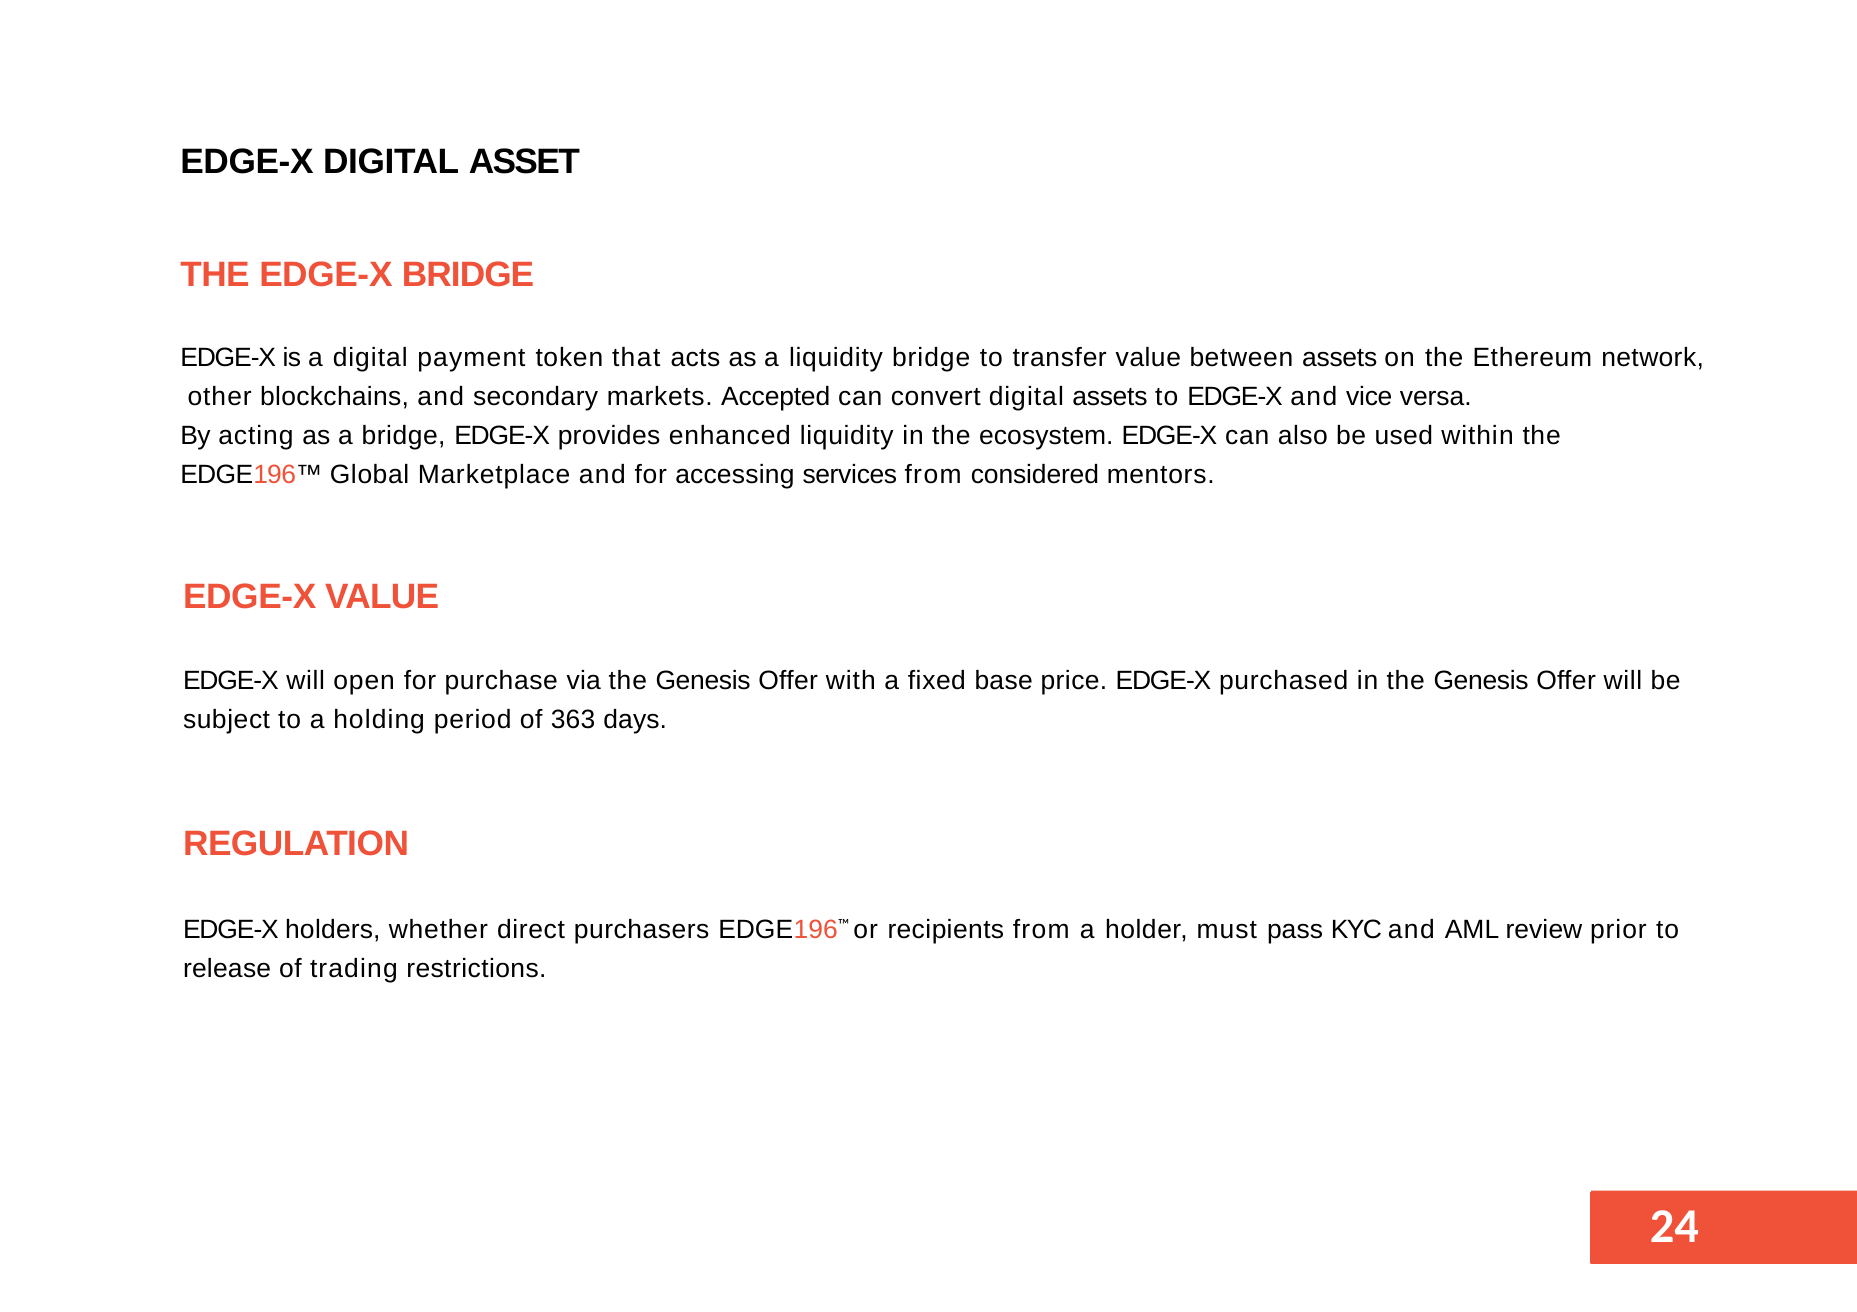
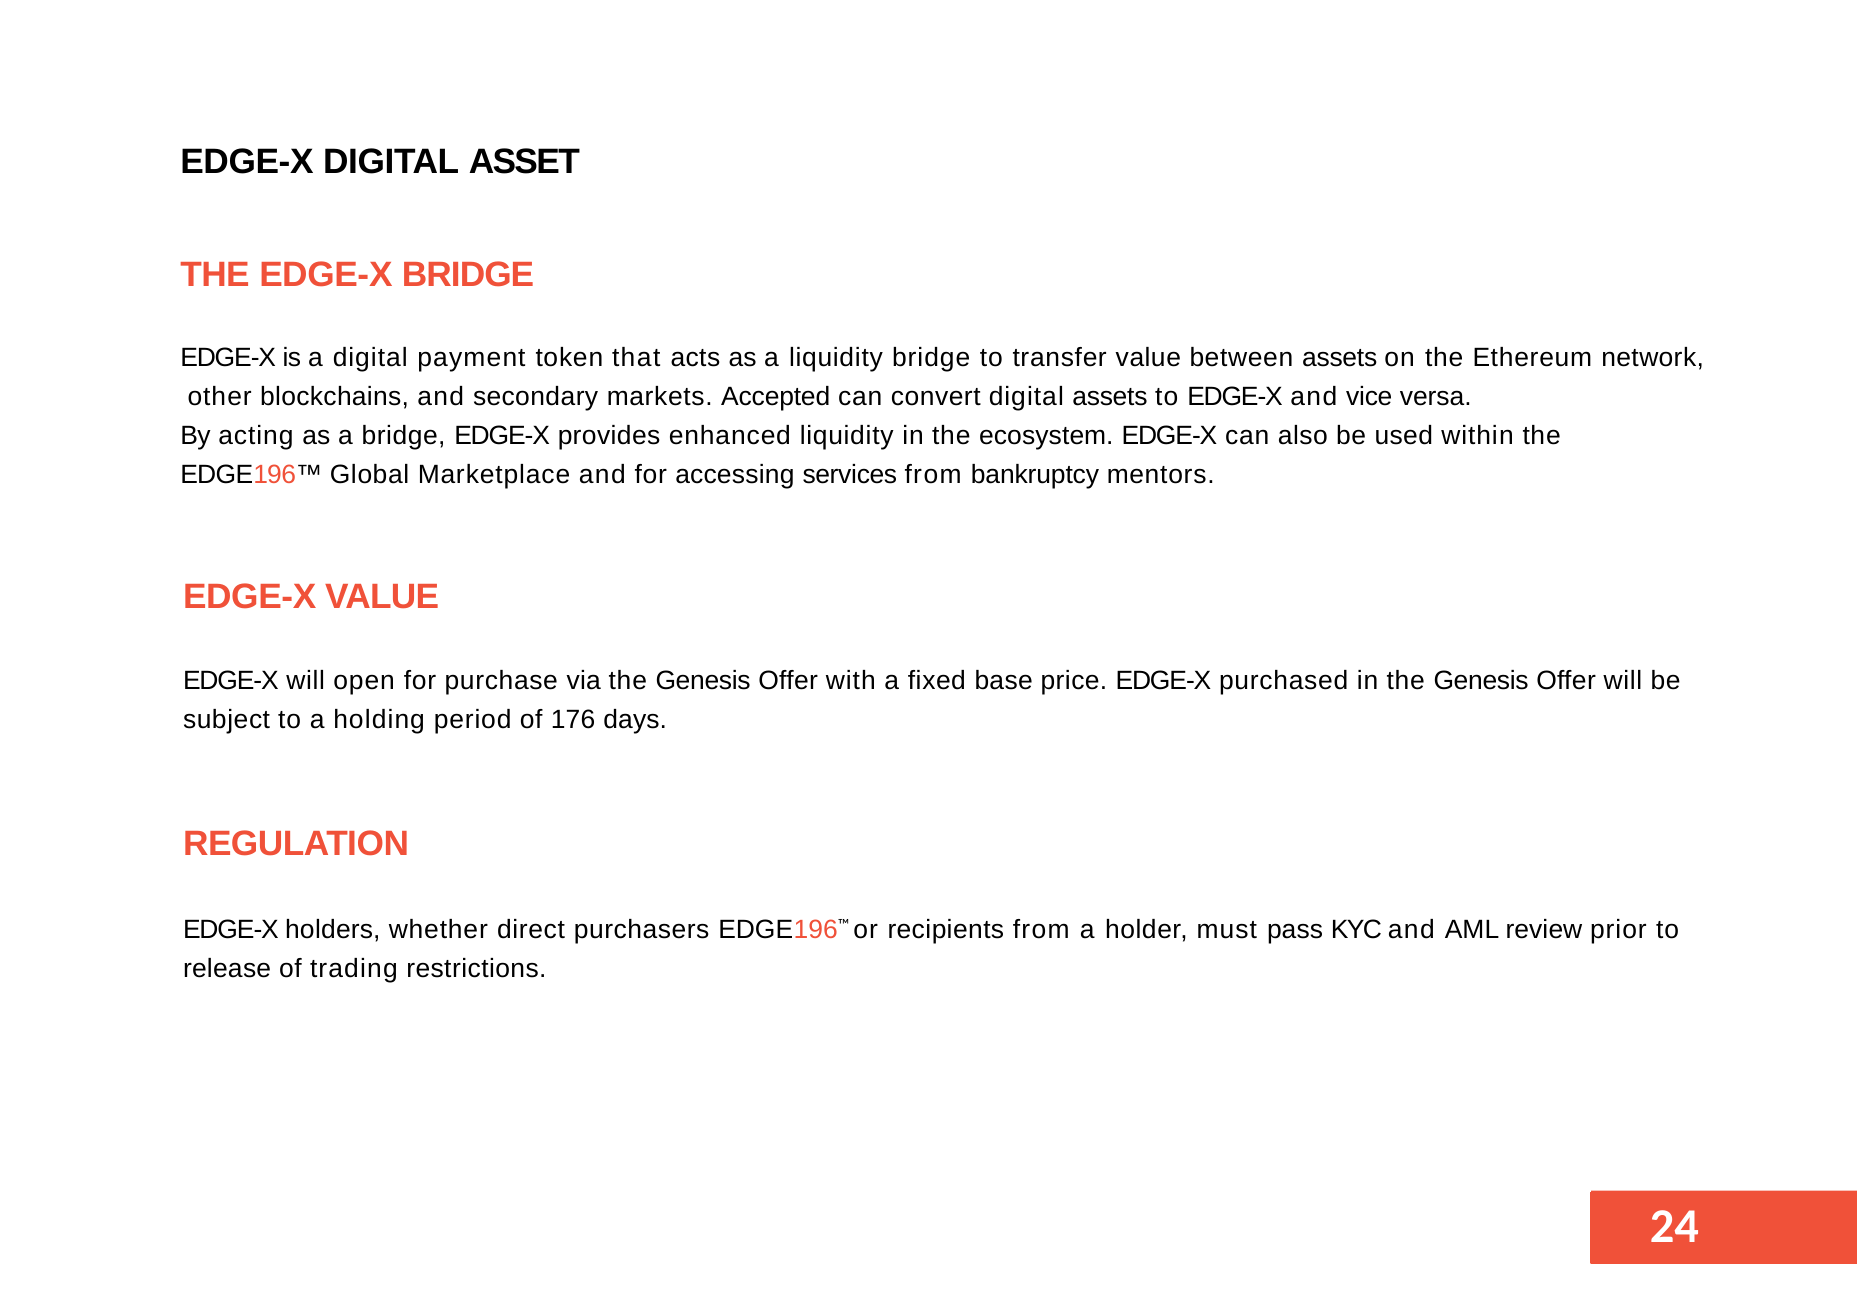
considered: considered -> bankruptcy (1035, 474)
363: 363 -> 176 (573, 720)
